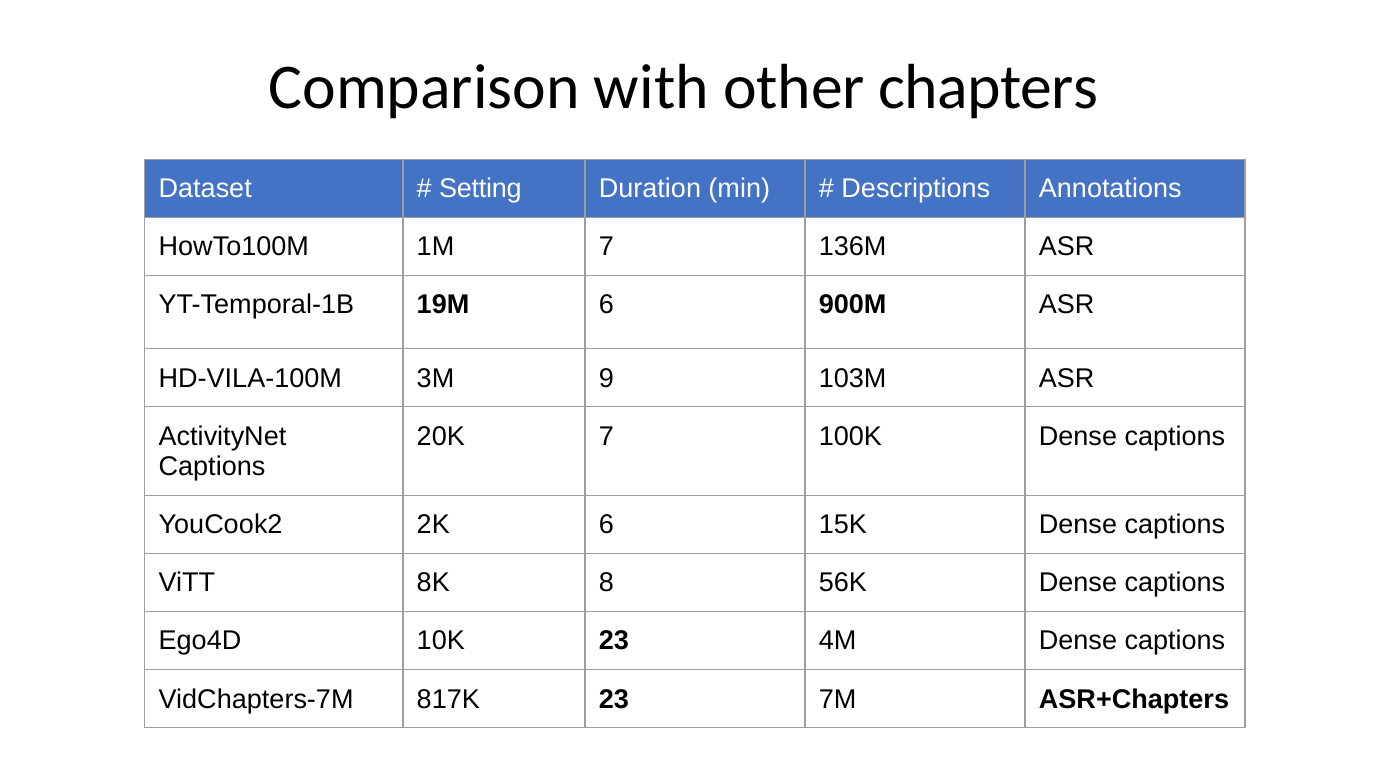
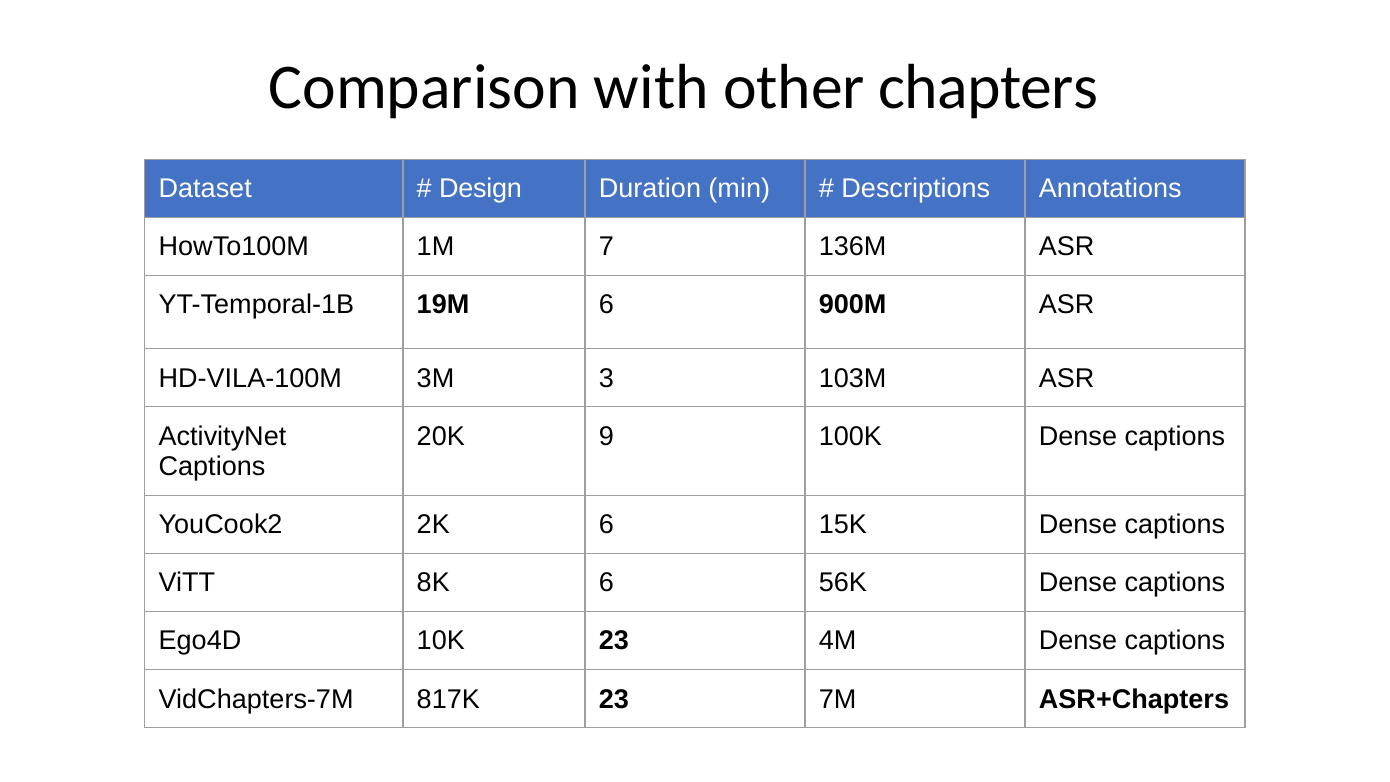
Setting: Setting -> Design (480, 189)
9: 9 -> 3 (606, 378)
20K 7: 7 -> 9 (606, 436)
8K 8: 8 -> 6 (606, 583)
